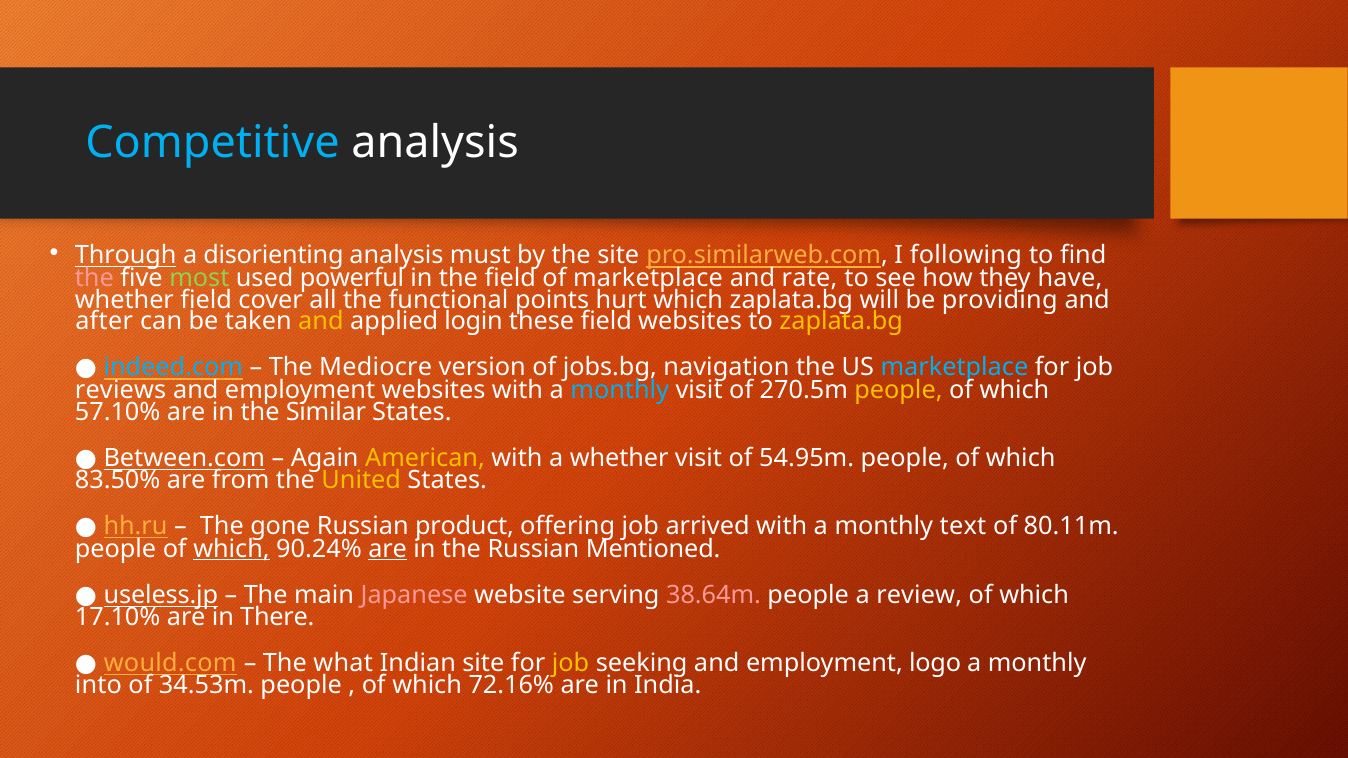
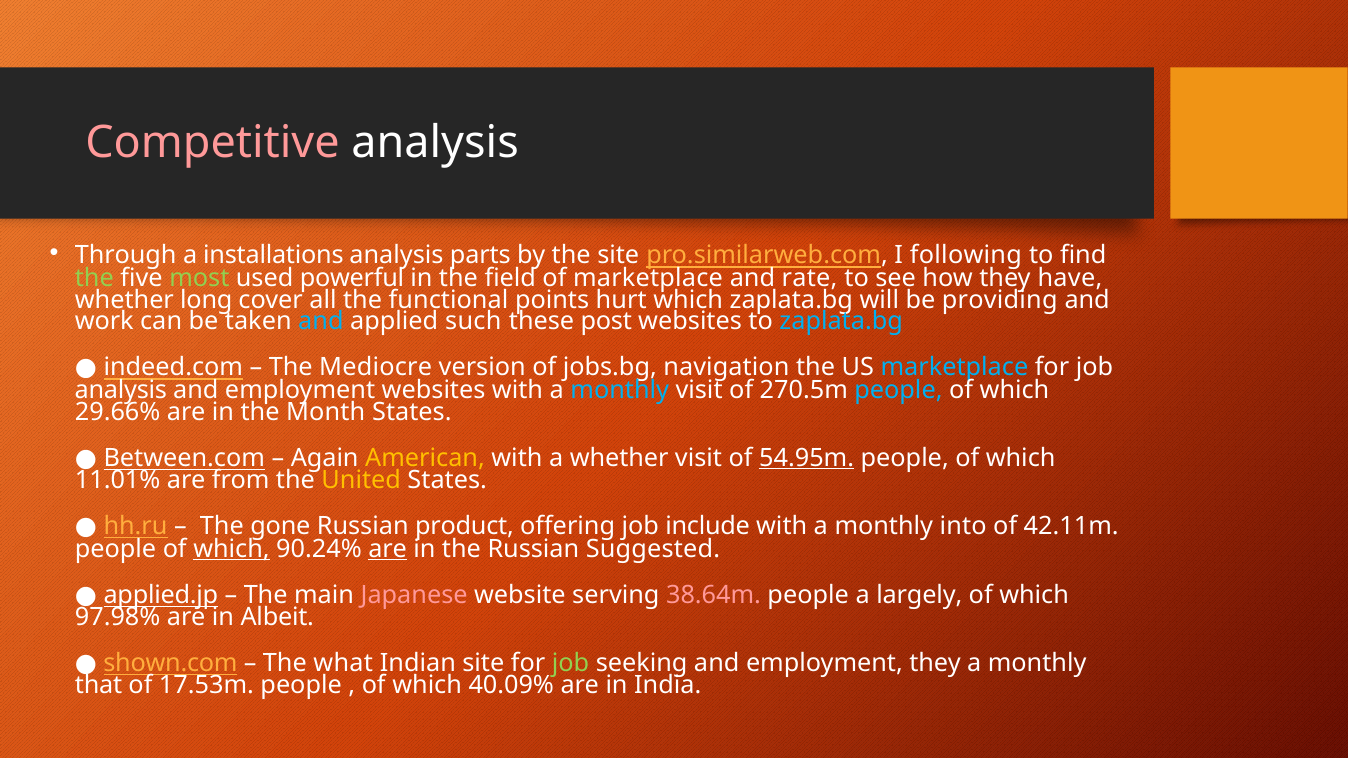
Competitive colour: light blue -> pink (212, 143)
Through underline: present -> none (126, 256)
disorienting: disorienting -> installations (273, 256)
must: must -> parts (480, 256)
the colour: pink -> light green (94, 278)
whether field: field -> long (206, 300)
after: after -> work (104, 322)
and colour: yellow -> light blue (321, 322)
login: login -> such (473, 322)
these field: field -> post (606, 322)
zaplata.bg colour: yellow -> light blue (841, 322)
indeed.com colour: light blue -> white (173, 368)
reviews: reviews -> analysis (121, 390)
people colour: yellow -> light blue (898, 390)
57.10%: 57.10% -> 29.66% (118, 412)
Similar: Similar -> Month (326, 412)
54.95m underline: none -> present (807, 458)
83.50%: 83.50% -> 11.01% (118, 480)
arrived: arrived -> include (708, 526)
text: text -> into (963, 526)
80.11m: 80.11m -> 42.11m (1071, 526)
Mentioned: Mentioned -> Suggested (653, 549)
useless.jp: useless.jp -> applied.jp (161, 595)
review: review -> largely (919, 595)
17.10%: 17.10% -> 97.98% (118, 617)
There: There -> Albeit (277, 617)
would.com: would.com -> shown.com (170, 663)
job colour: yellow -> light green (571, 663)
employment logo: logo -> they (935, 663)
into: into -> that (99, 686)
34.53m: 34.53m -> 17.53m (206, 686)
72.16%: 72.16% -> 40.09% (511, 686)
